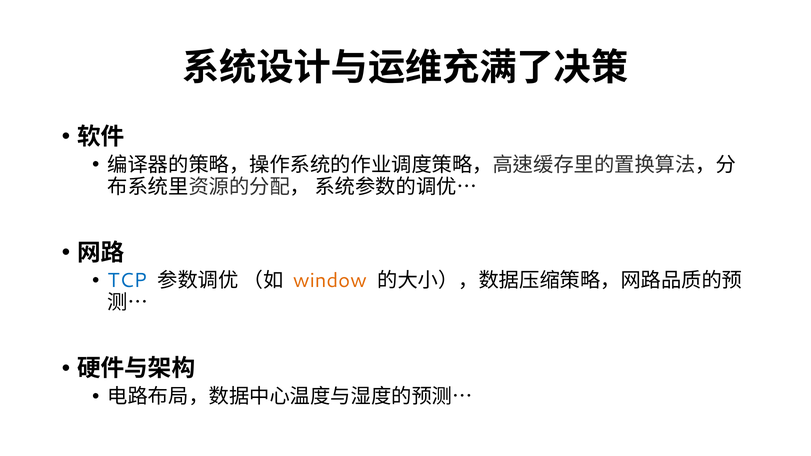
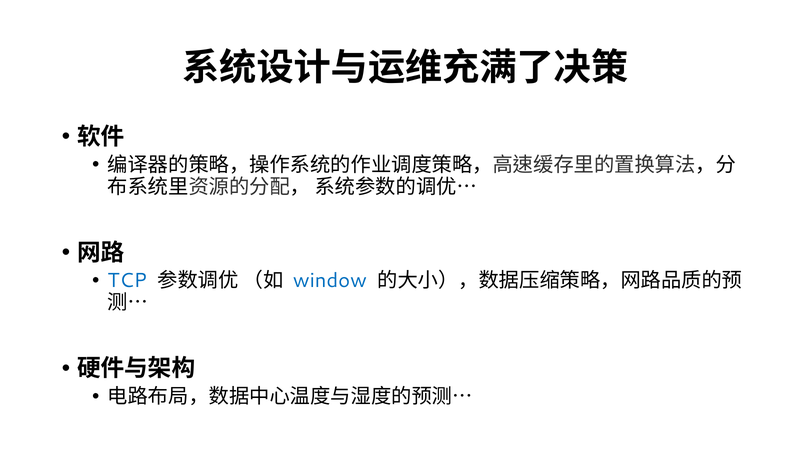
window colour: orange -> blue (330, 281)
